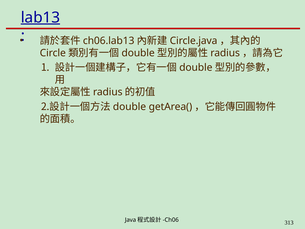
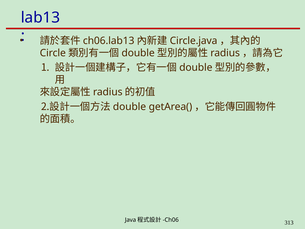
lab13 underline: present -> none (40, 17)
